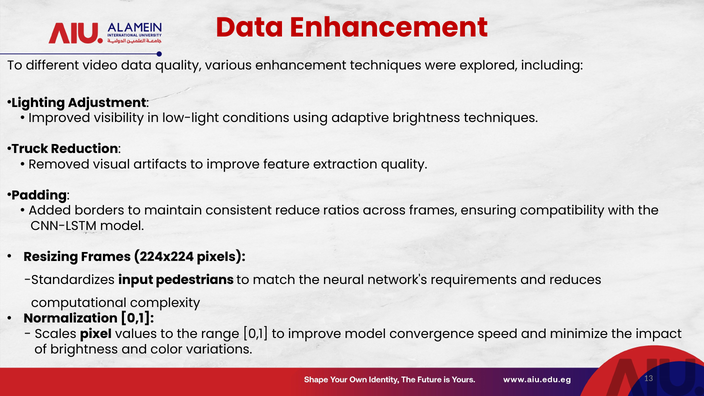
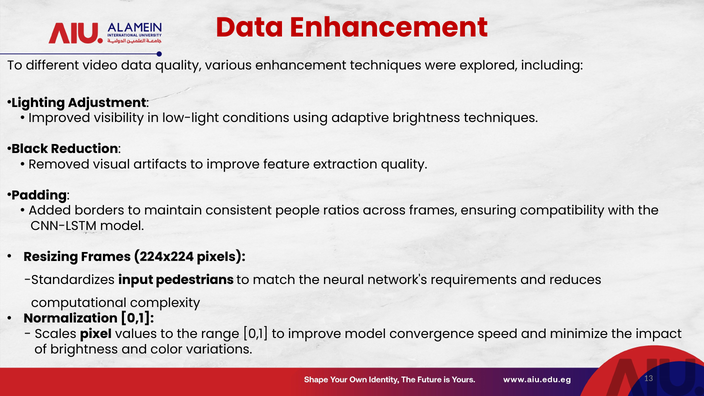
Truck: Truck -> Black (30, 149)
reduce: reduce -> people (298, 211)
